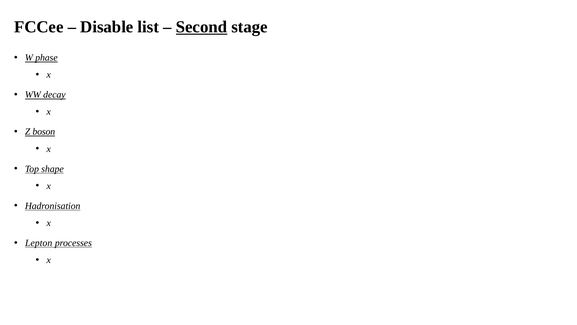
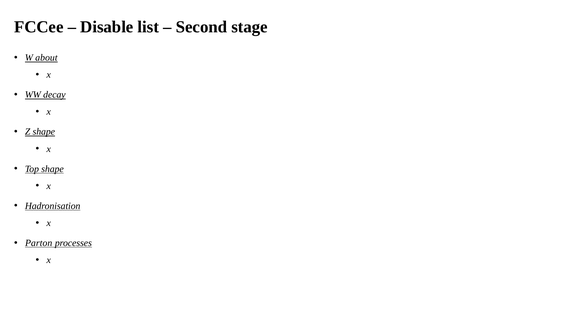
Second underline: present -> none (202, 27)
phase: phase -> about (46, 58)
Z boson: boson -> shape (44, 132)
Lepton: Lepton -> Parton (39, 243)
